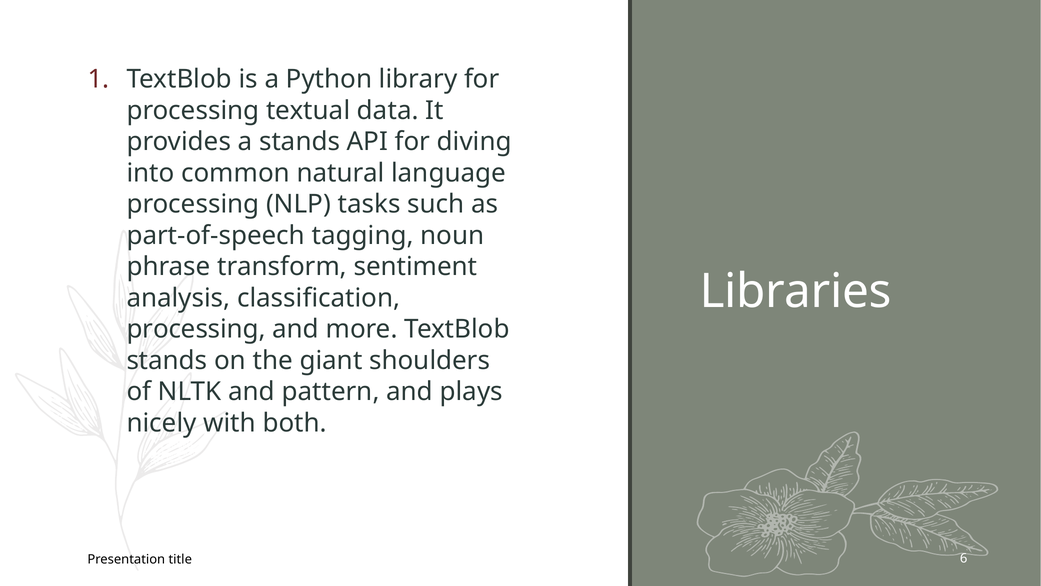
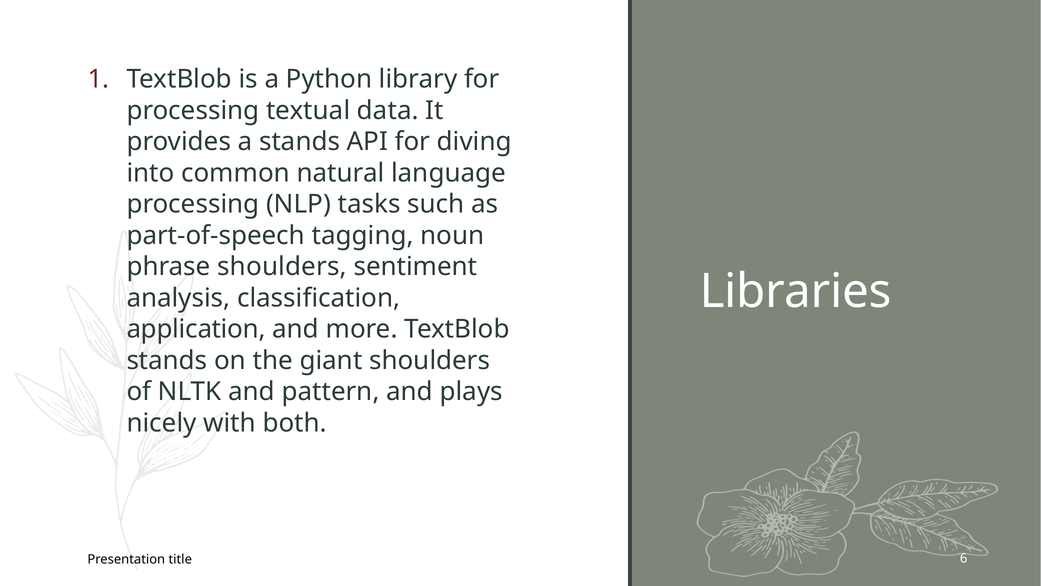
phrase transform: transform -> shoulders (282, 266)
processing: processing -> application (196, 329)
